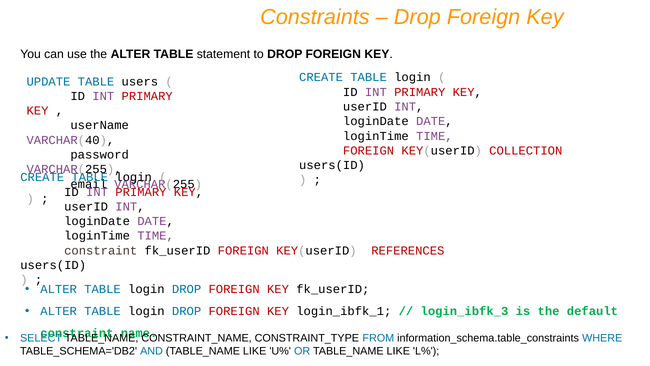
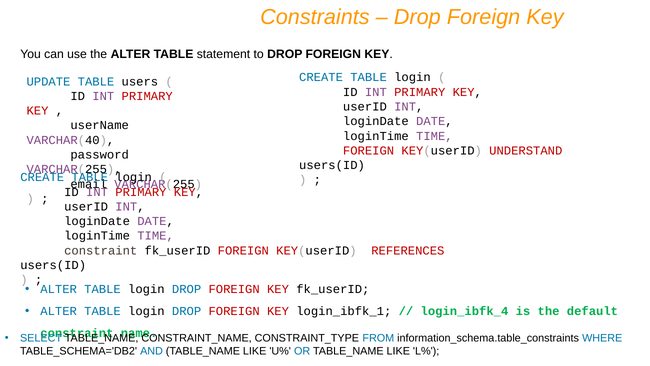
COLLECTION: COLLECTION -> UNDERSTAND (526, 150)
login_ibfk_3: login_ibfk_3 -> login_ibfk_4 (464, 311)
